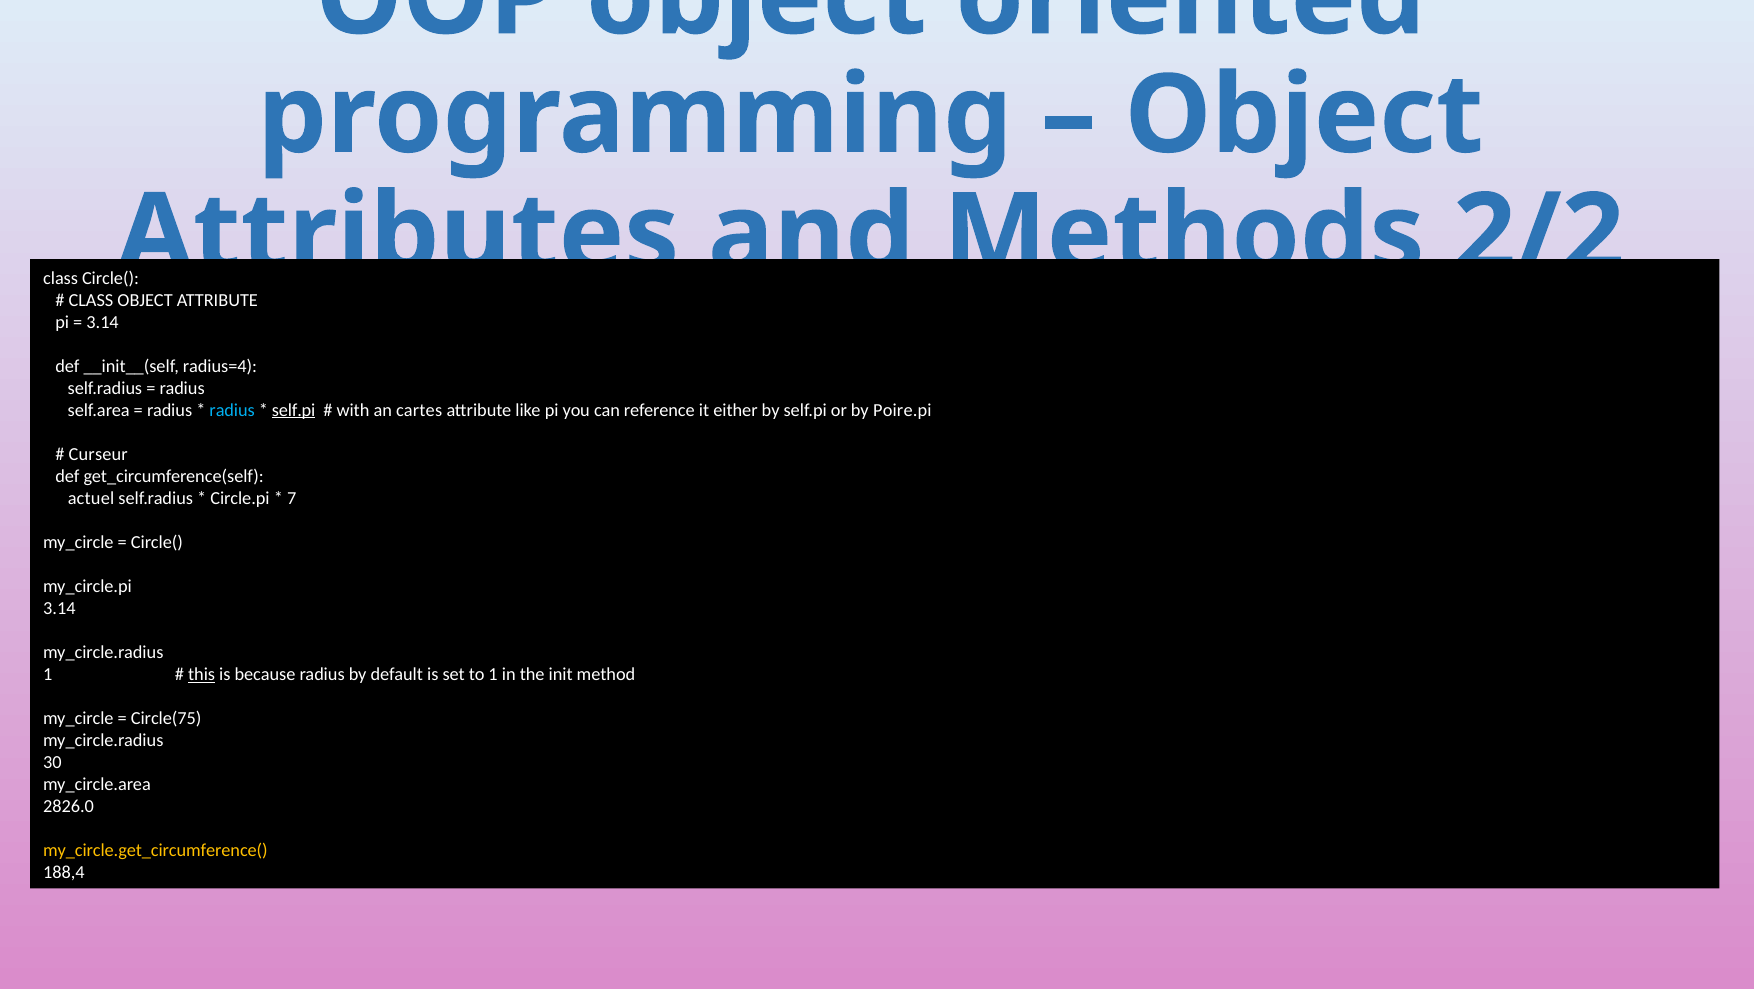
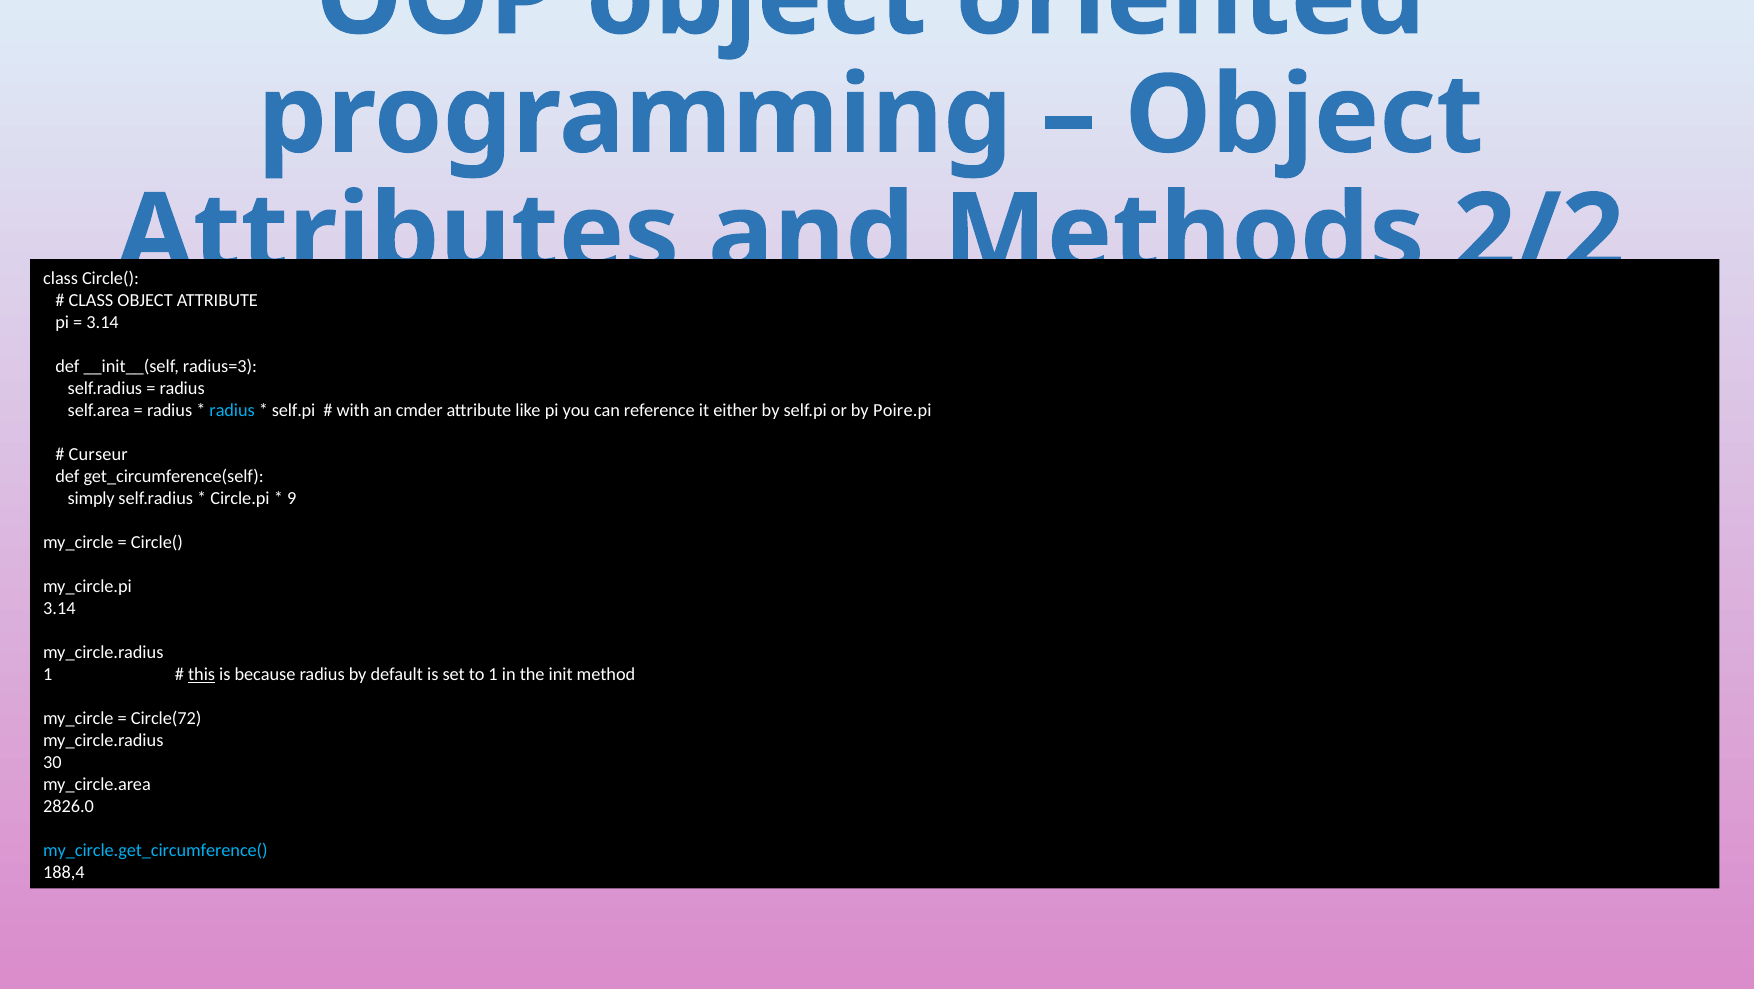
radius=4: radius=4 -> radius=3 (220, 366)
self.pi underline: present -> none (294, 410)
cartes: cartes -> cmder (419, 410)
actuel: actuel -> simply (91, 498)
7: 7 -> 9 (292, 498)
Circle(75: Circle(75 -> Circle(72 (166, 718)
my_circle.get_circumference( colour: yellow -> light blue (155, 850)
